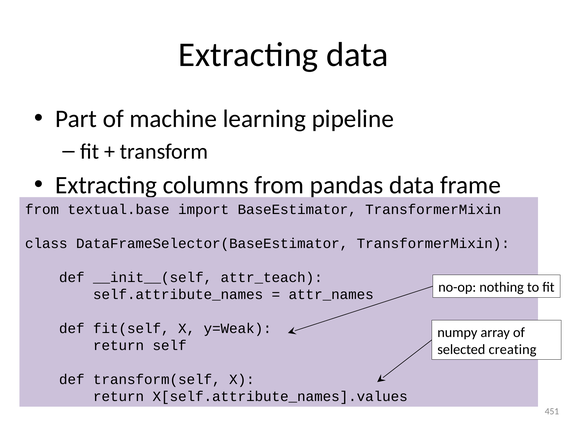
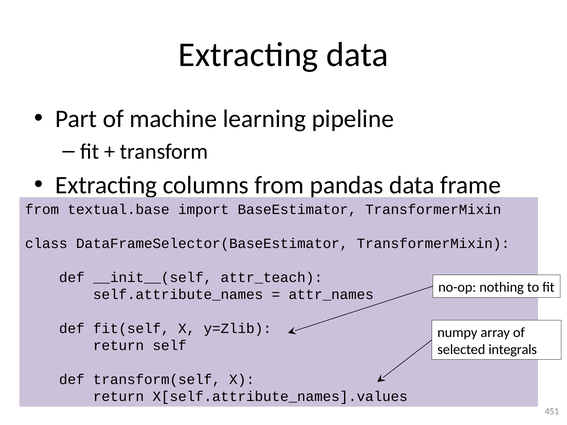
y=Weak: y=Weak -> y=Zlib (238, 329)
creating: creating -> integrals (513, 350)
